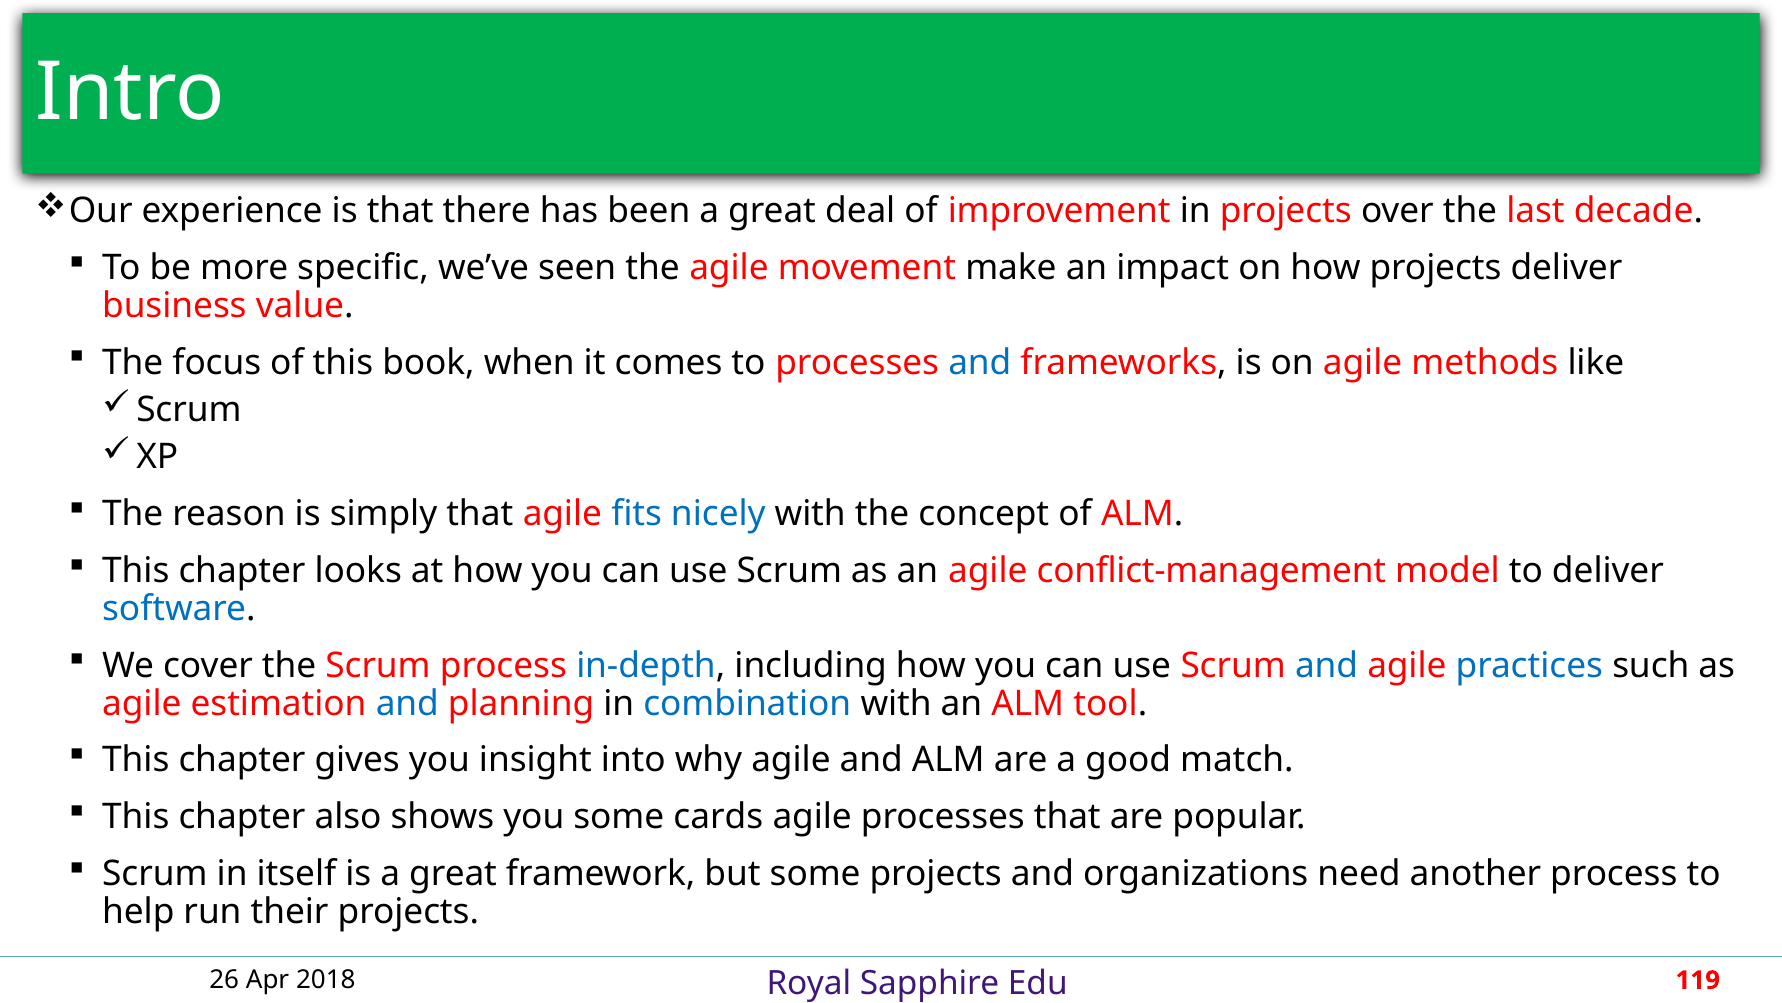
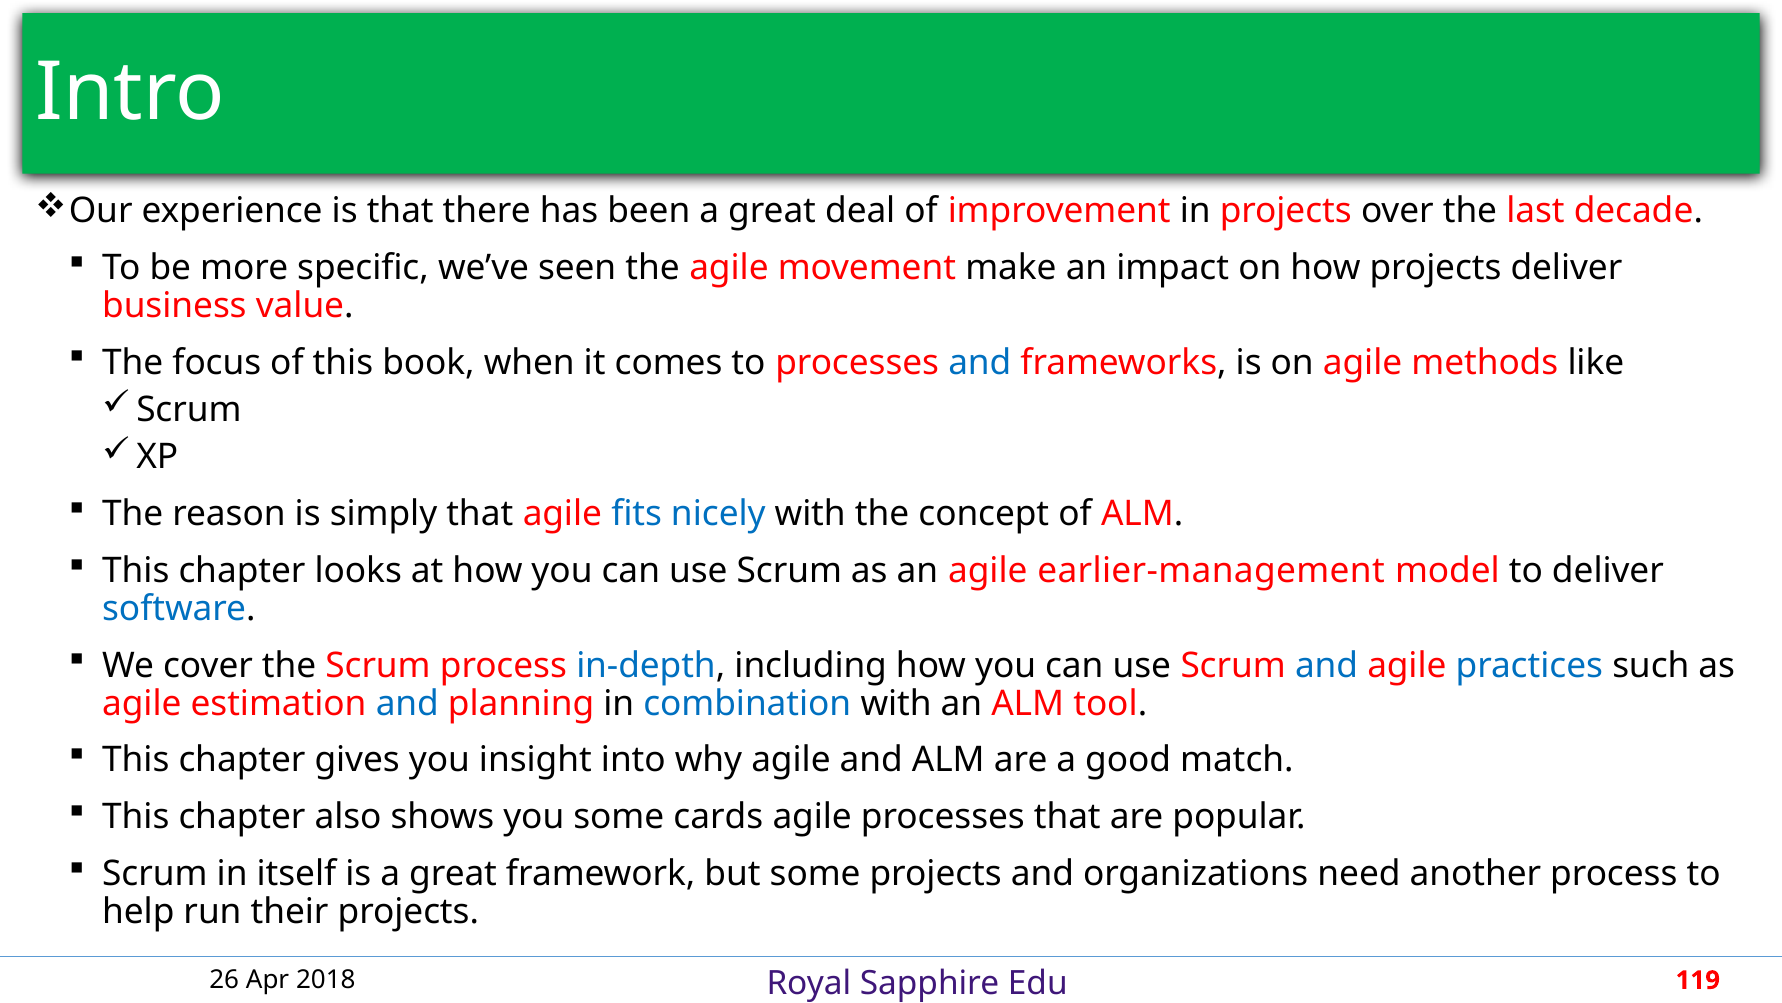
conflict-management: conflict-management -> earlier-management (1211, 570)
